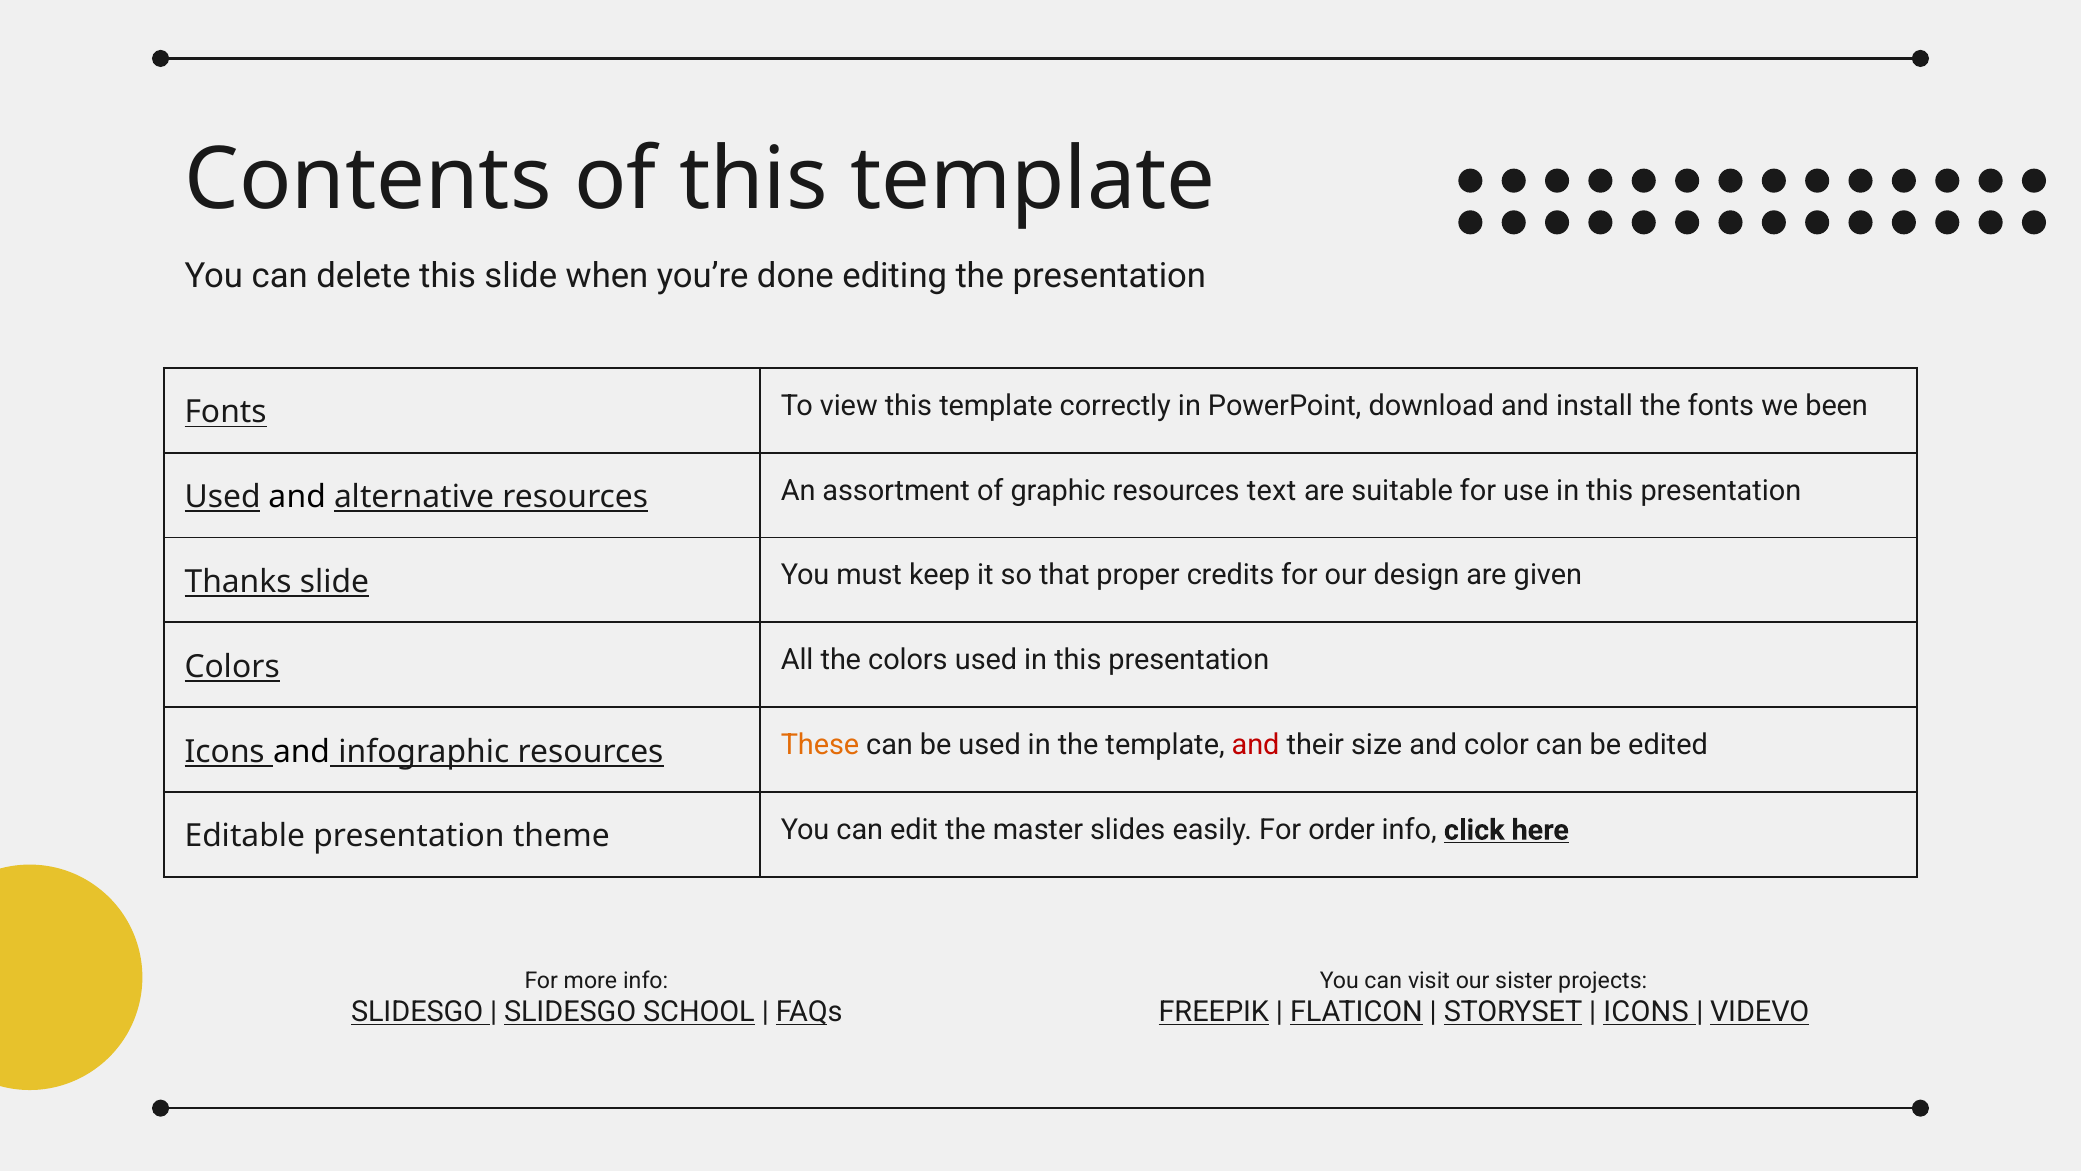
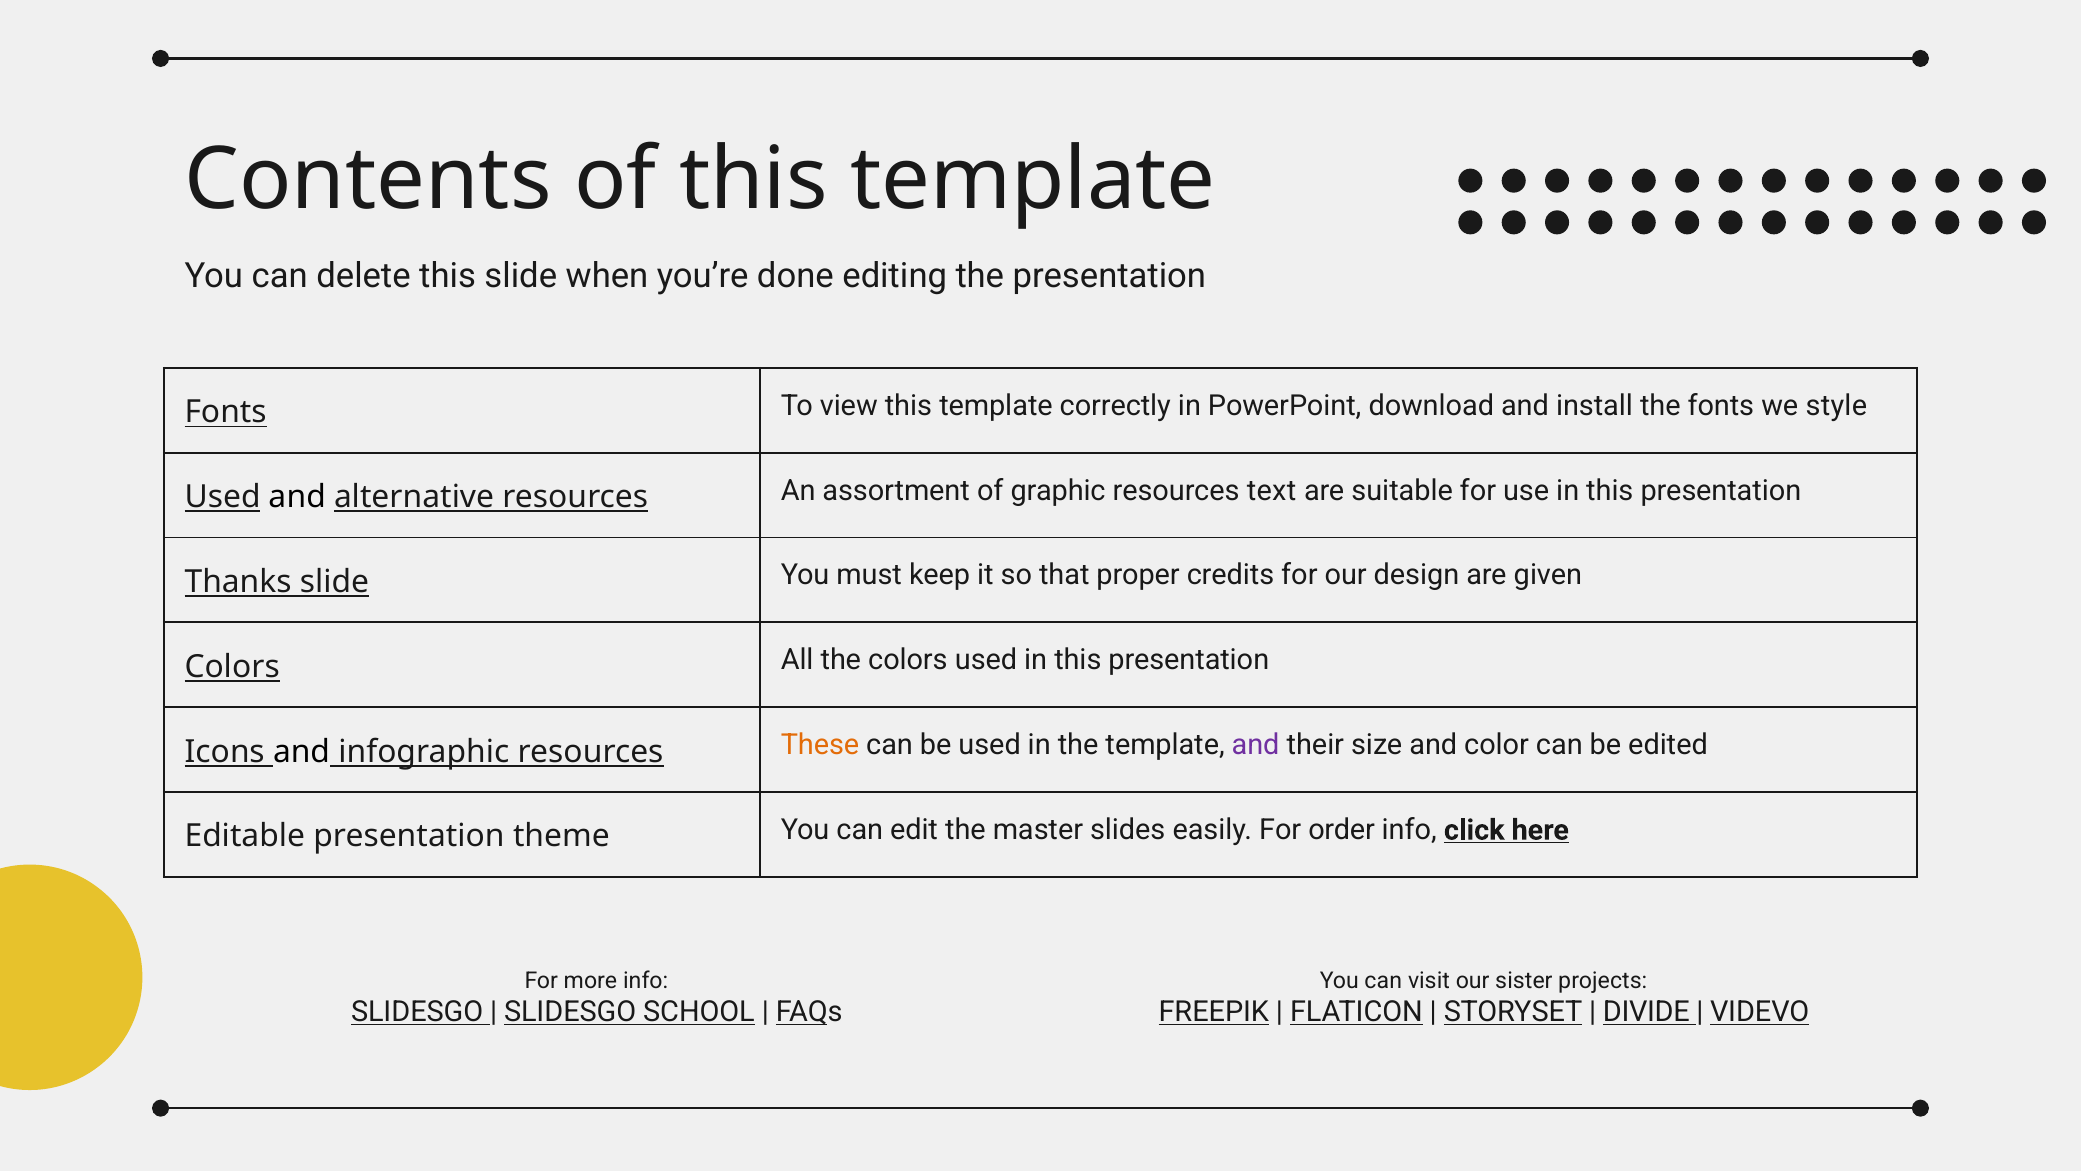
been: been -> style (1836, 405)
and colour: red -> purple (1256, 745)
ICONS: ICONS -> DIVIDE (1646, 1012)
